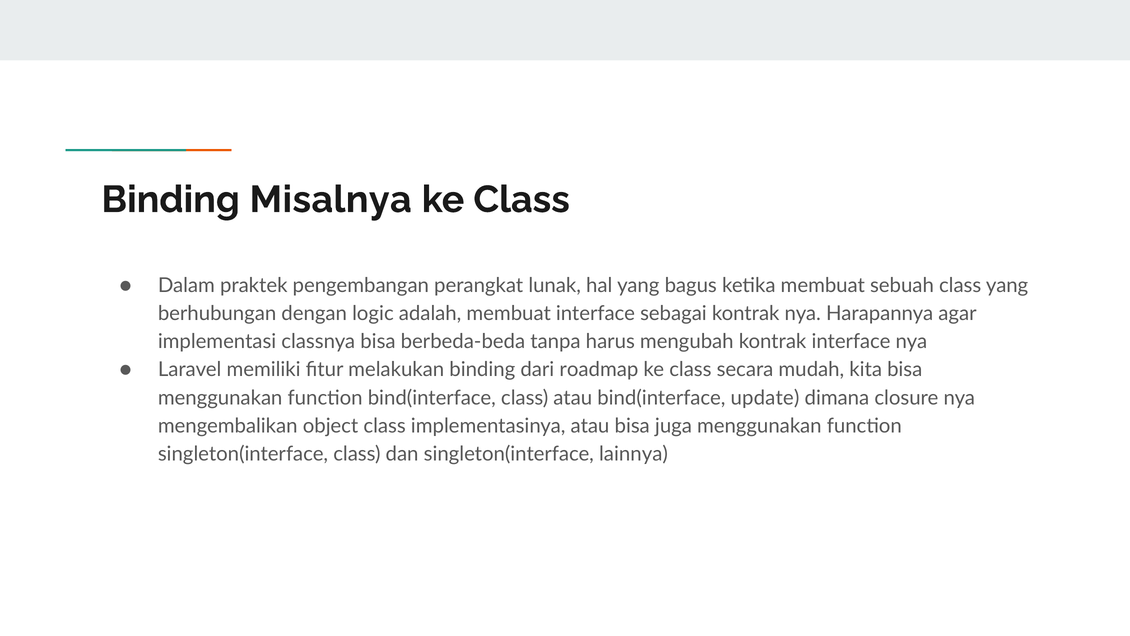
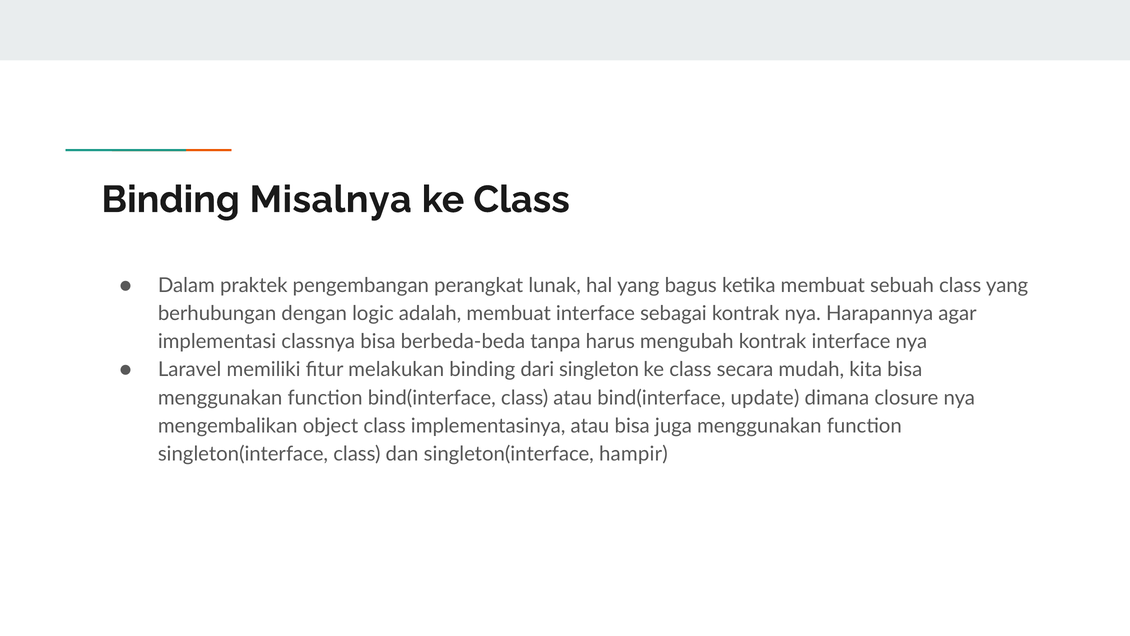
roadmap: roadmap -> singleton (599, 370)
lainnya: lainnya -> hampir (633, 454)
